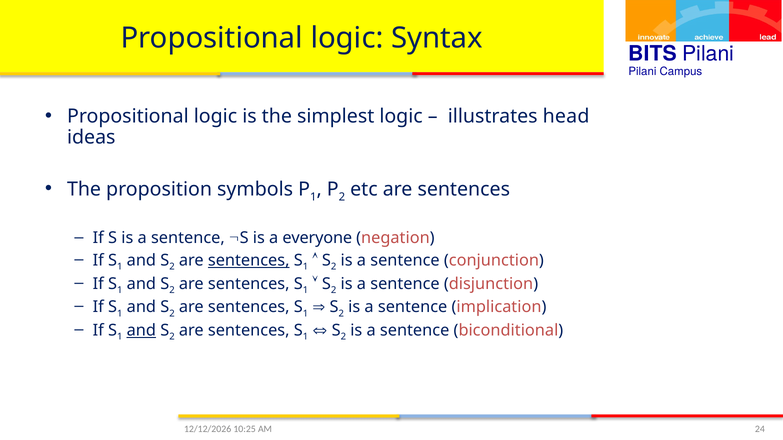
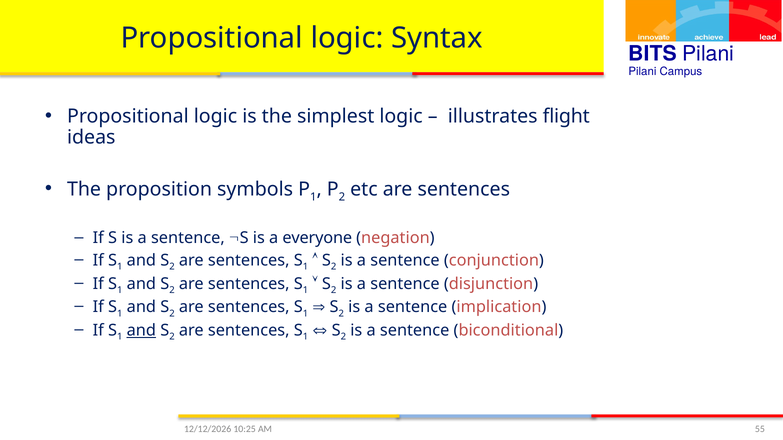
head: head -> flight (566, 116)
sentences underline: present -> none (249, 261)
24: 24 -> 55 (760, 429)
